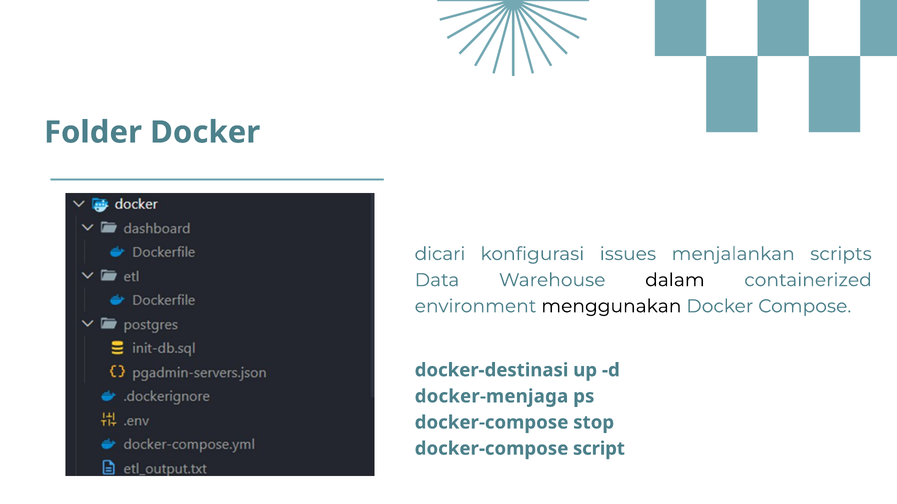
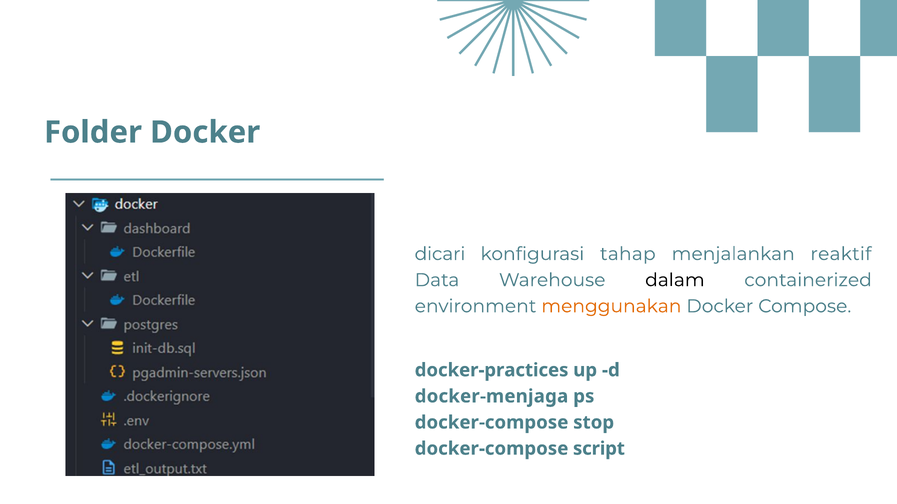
issues: issues -> tahap (628, 254)
scripts: scripts -> reaktif (841, 254)
menggunakan colour: black -> orange (611, 307)
docker-destinasi: docker-destinasi -> docker-practices (492, 371)
